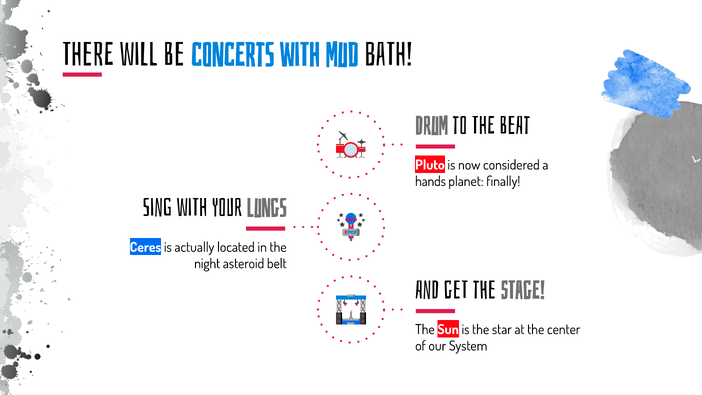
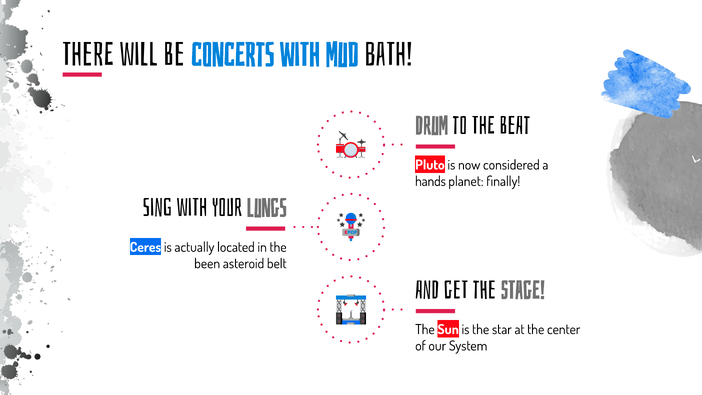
night: night -> been (207, 264)
